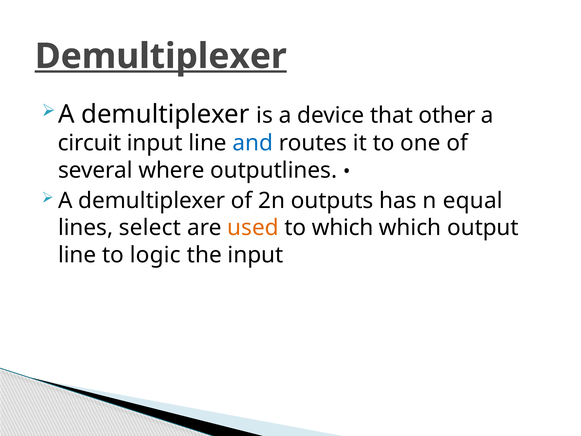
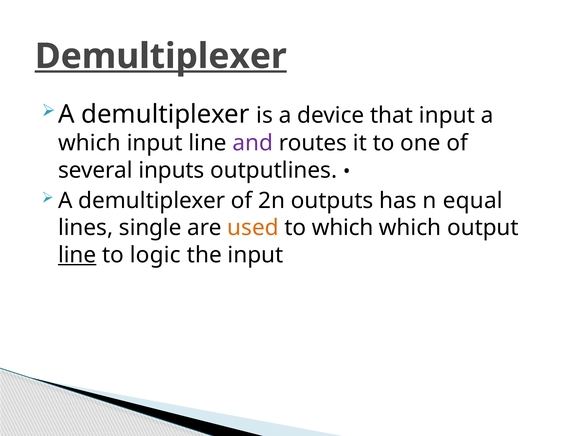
that other: other -> input (447, 115)
circuit: circuit -> which (89, 143)
and colour: blue -> purple (253, 143)
where: where -> inputs (171, 170)
select: select -> single (150, 228)
line underline: none -> present (77, 255)
